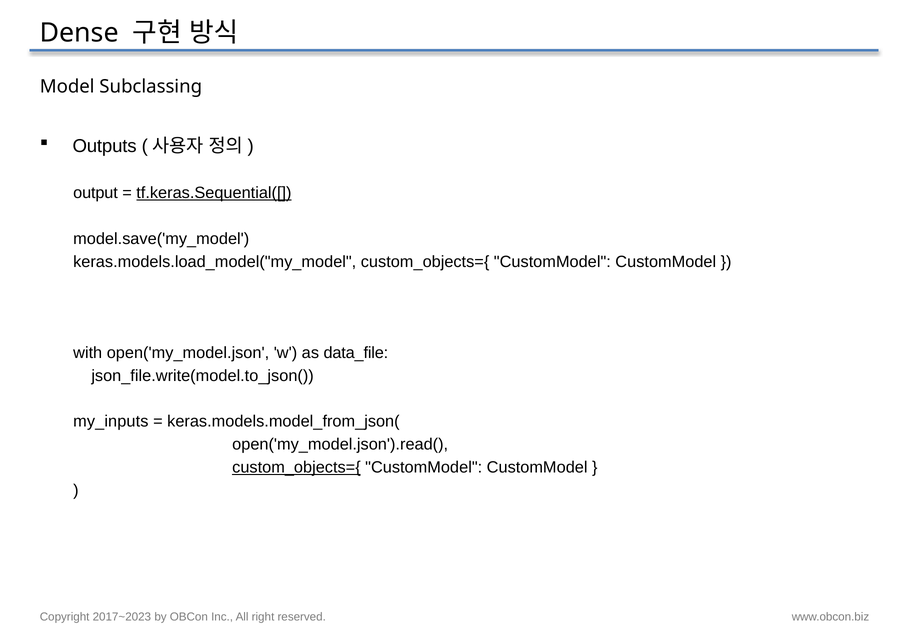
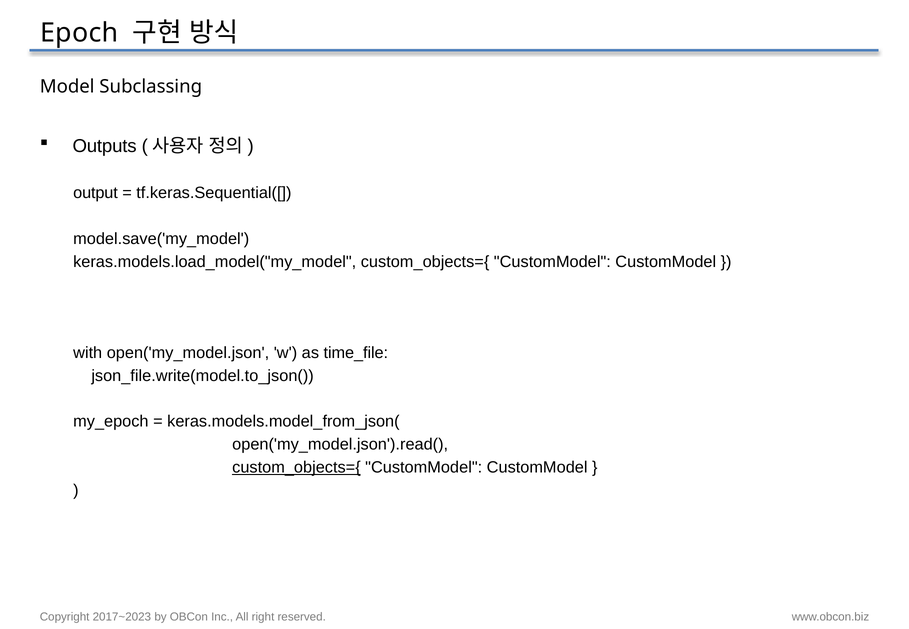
Dense: Dense -> Epoch (79, 33)
tf.keras.Sequential([ underline: present -> none (214, 193)
data_file: data_file -> time_file (356, 353)
my_inputs: my_inputs -> my_epoch (111, 422)
